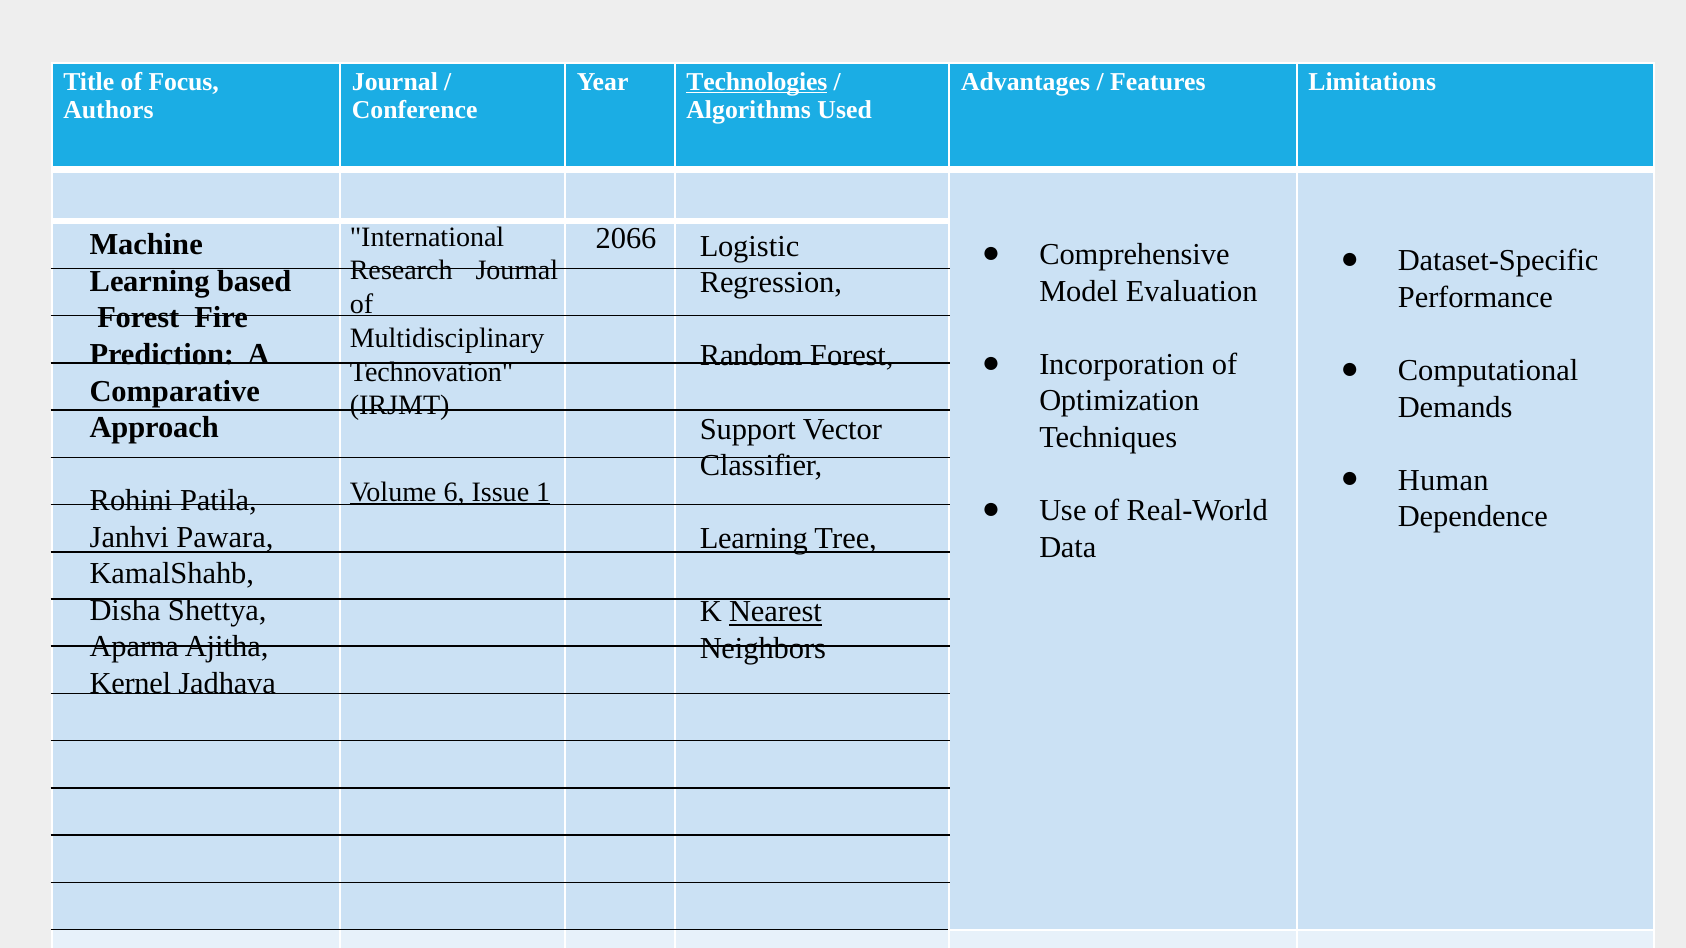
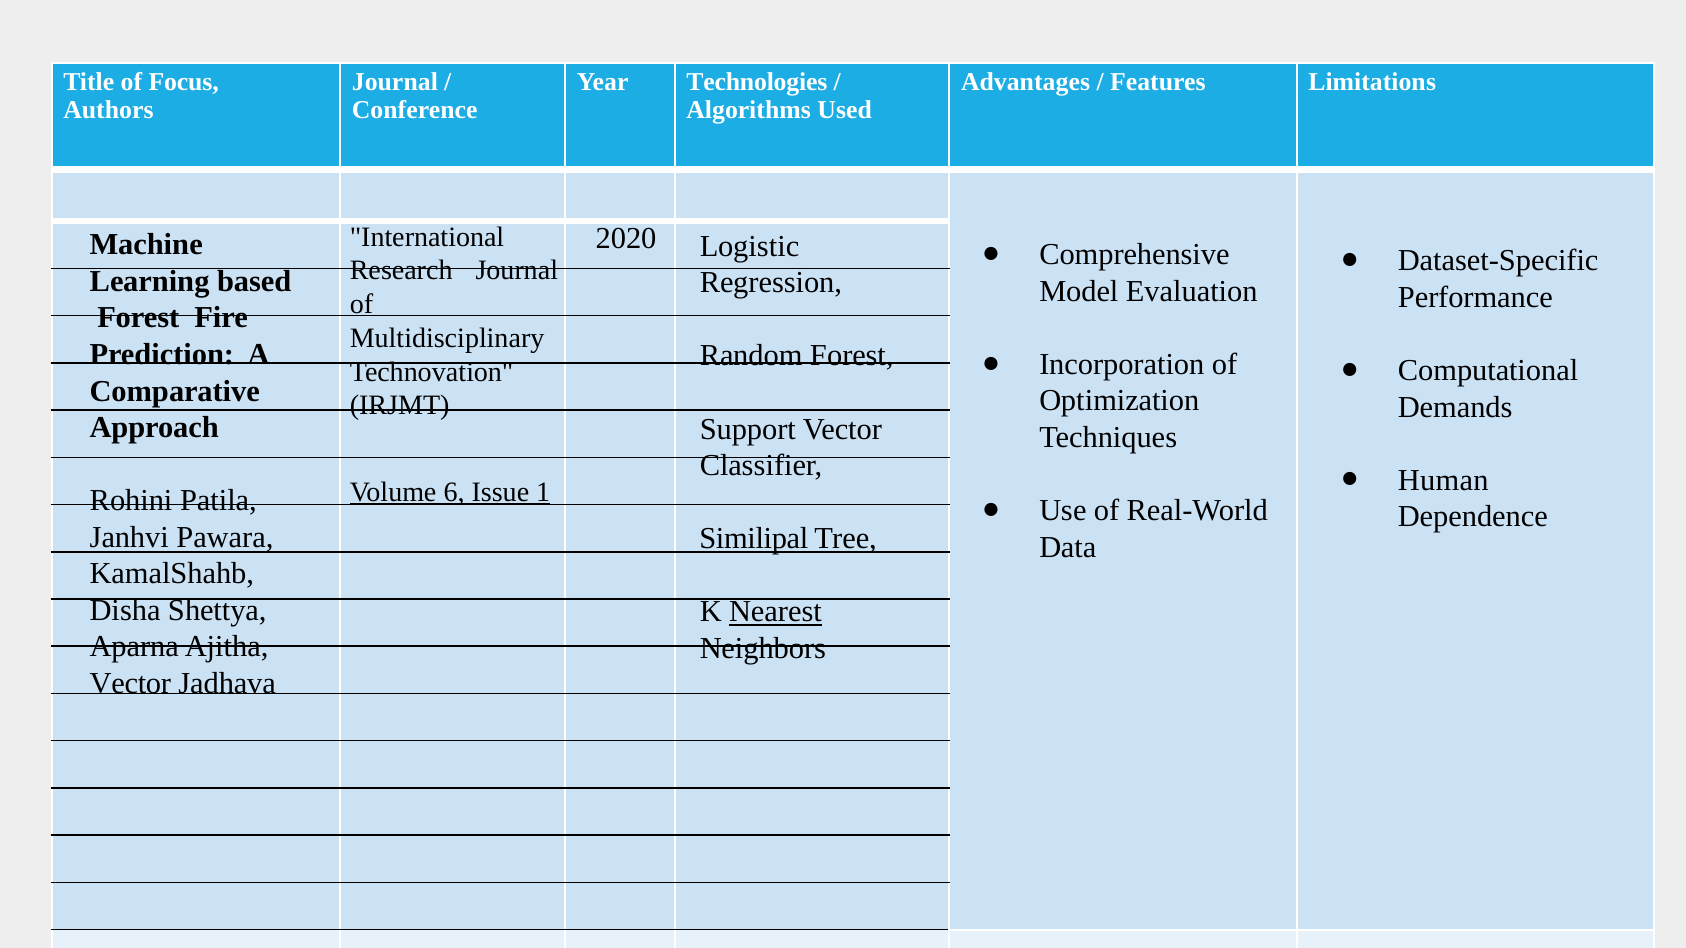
Technologies underline: present -> none (757, 82)
2066: 2066 -> 2020 (626, 238)
Learning: Learning -> Similipal (754, 539)
Kernel: Kernel -> Vector (130, 684)
